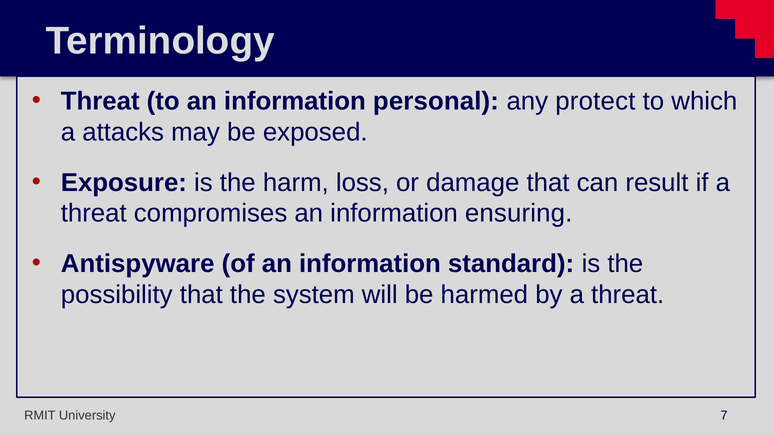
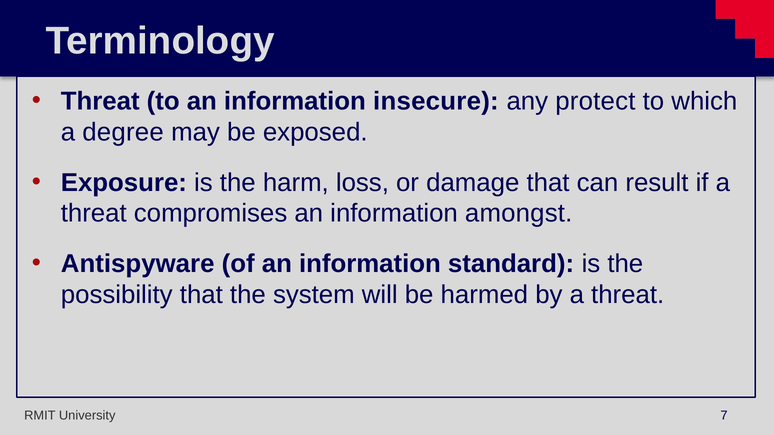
personal: personal -> insecure (436, 101)
attacks: attacks -> degree (123, 132)
ensuring: ensuring -> amongst (519, 214)
